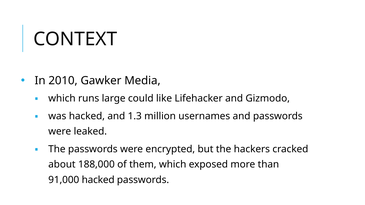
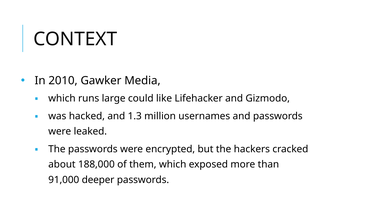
91,000 hacked: hacked -> deeper (98, 180)
